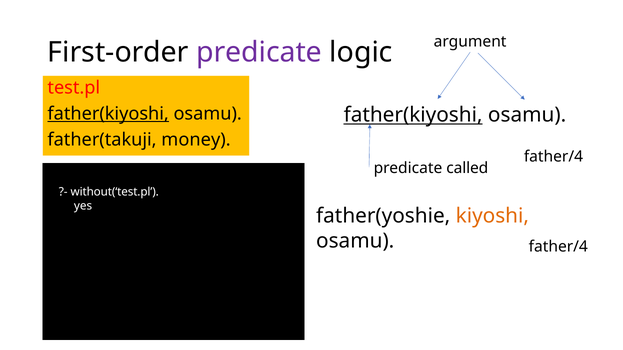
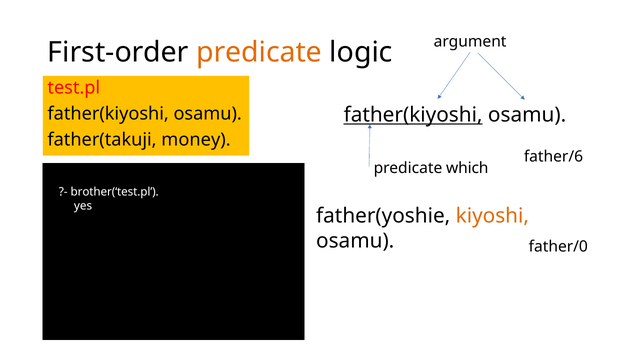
predicate colour: purple -> orange (259, 52)
father(kiyoshi underline: present -> none (108, 114)
father/4: father/4 -> father/6 (553, 157)
called: called -> which (467, 168)
without(‘test.pl: without(‘test.pl -> brother(‘test.pl (115, 192)
osamu father/4: father/4 -> father/0 (558, 247)
